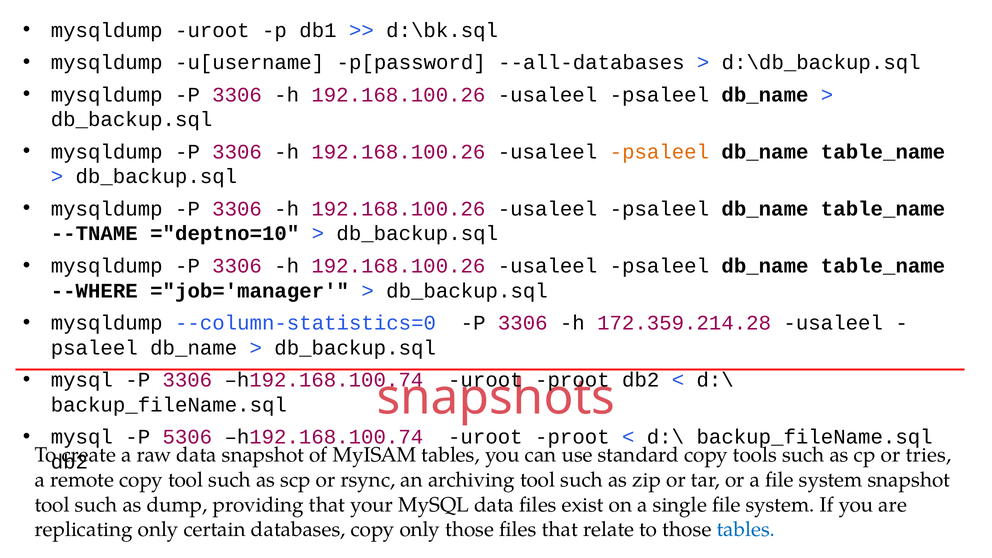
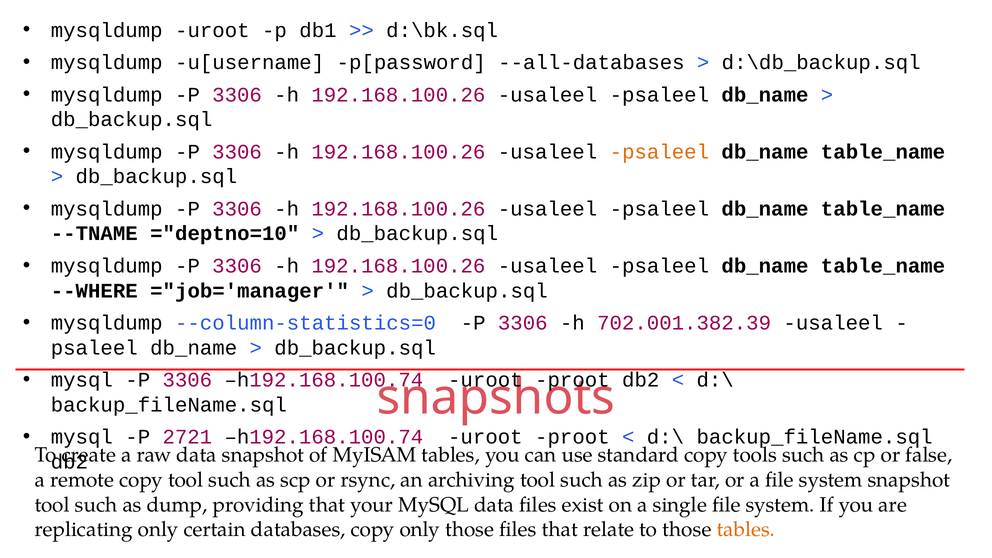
172.359.214.28: 172.359.214.28 -> 702.001.382.39 (684, 323)
5306: 5306 -> 2721 (187, 437)
tries: tries -> false (929, 455)
tables colour: blue -> orange (746, 530)
